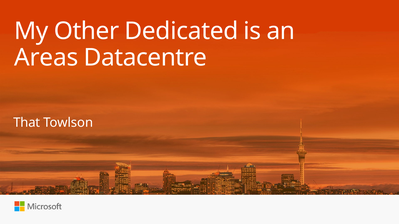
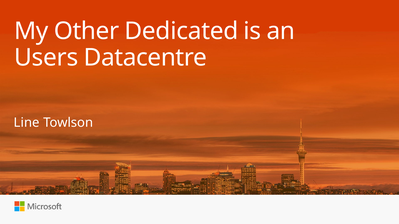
Areas: Areas -> Users (46, 58)
That: That -> Line (27, 123)
